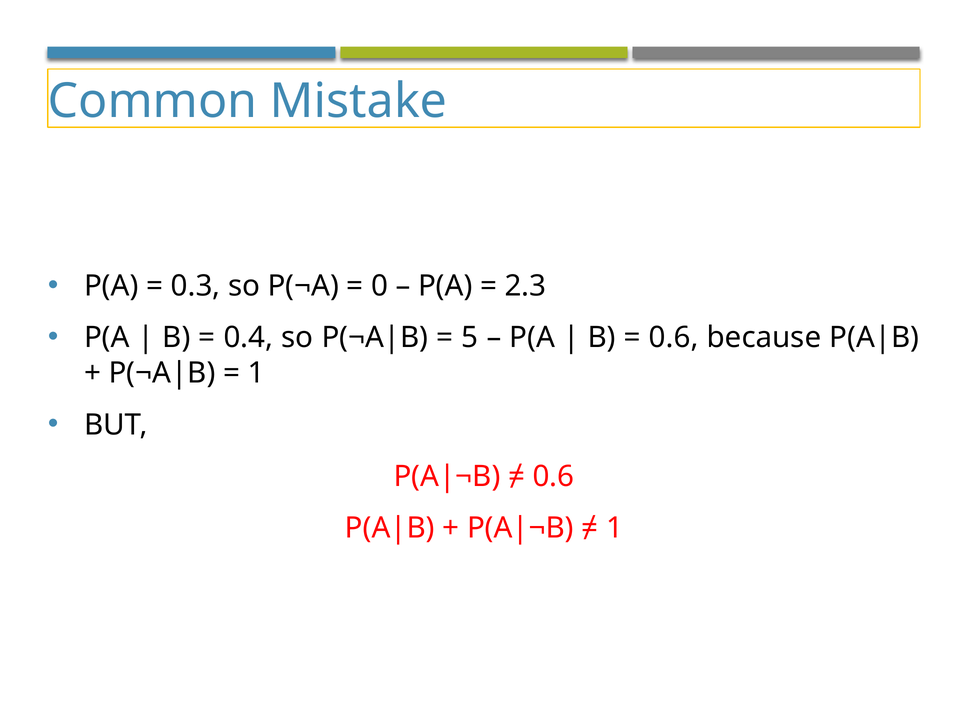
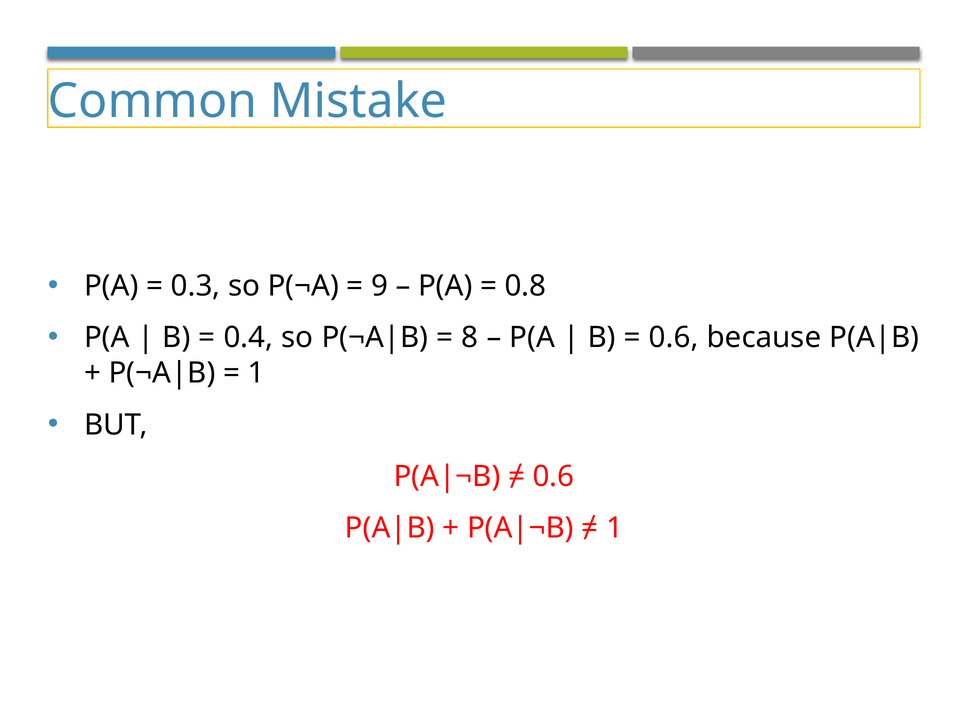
0: 0 -> 9 (380, 286)
2.3: 2.3 -> 0.8 (525, 286)
5: 5 -> 8 (470, 338)
